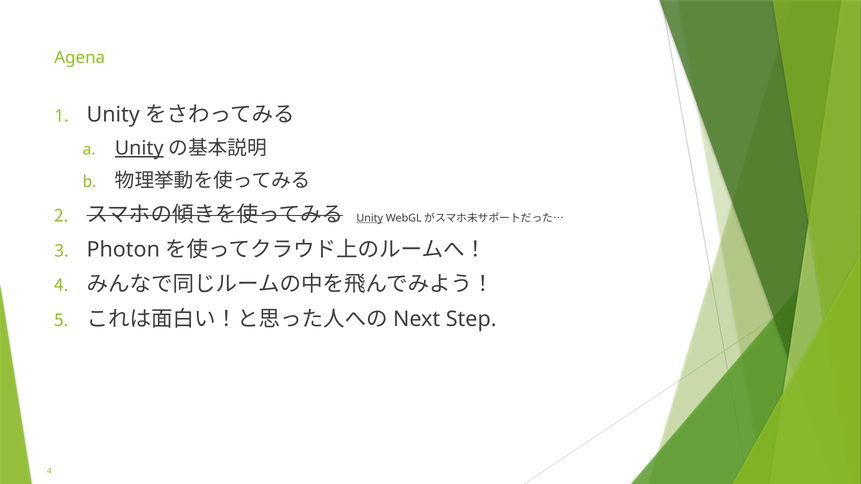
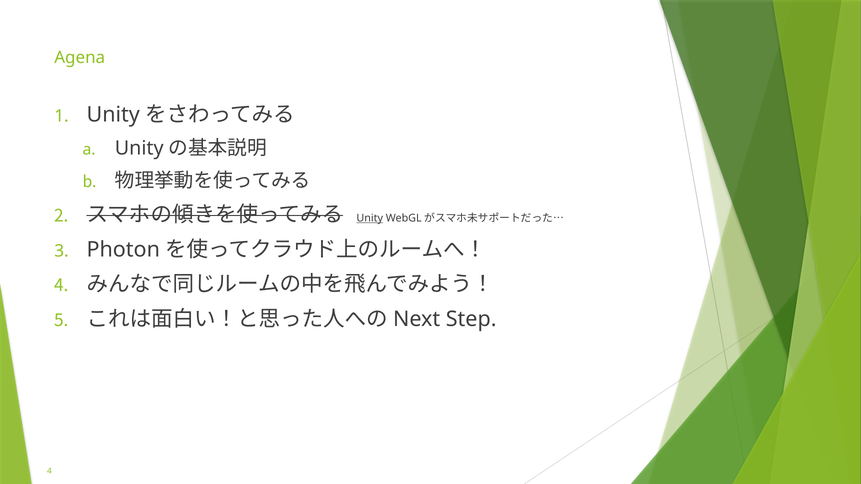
Unity underline: present -> none (139, 148)
